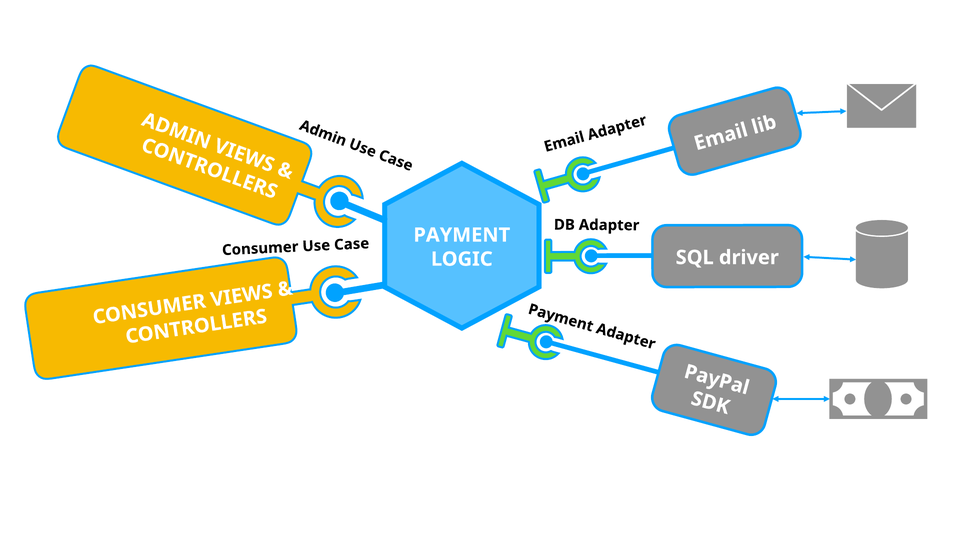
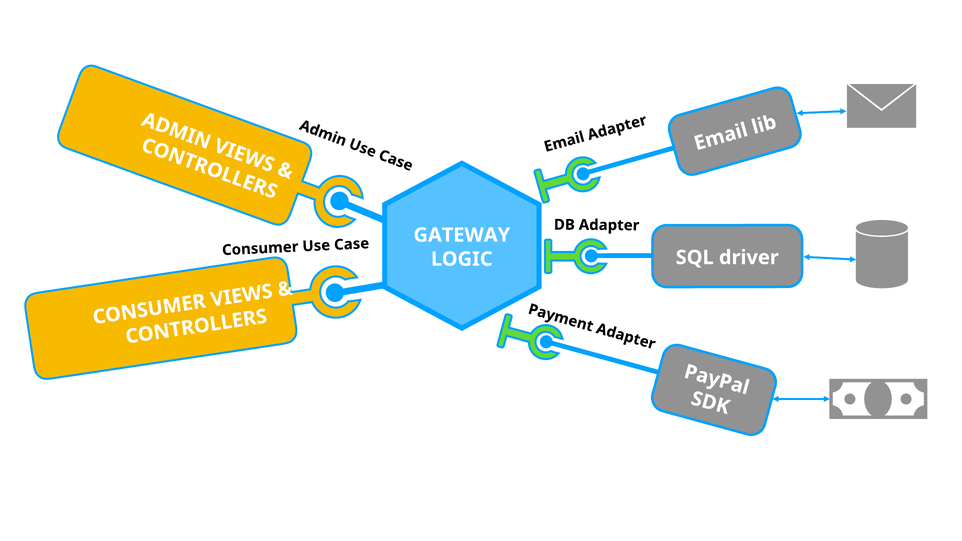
PAYMENT: PAYMENT -> GATEWAY (462, 235)
